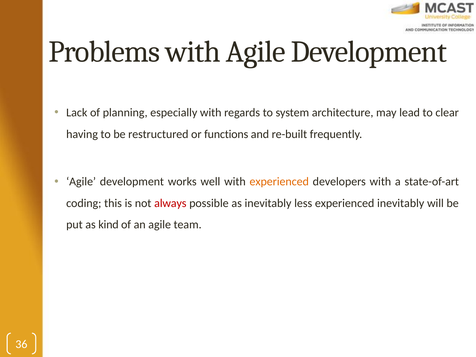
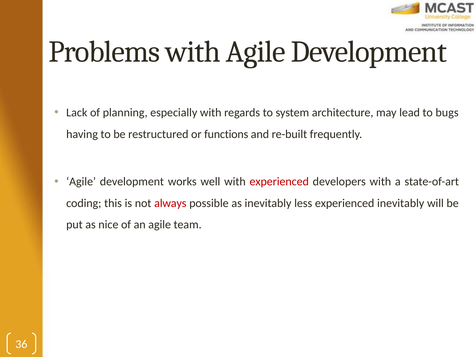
clear: clear -> bugs (447, 113)
experienced colour: orange -> red (279, 182)
kind: kind -> nice (108, 225)
